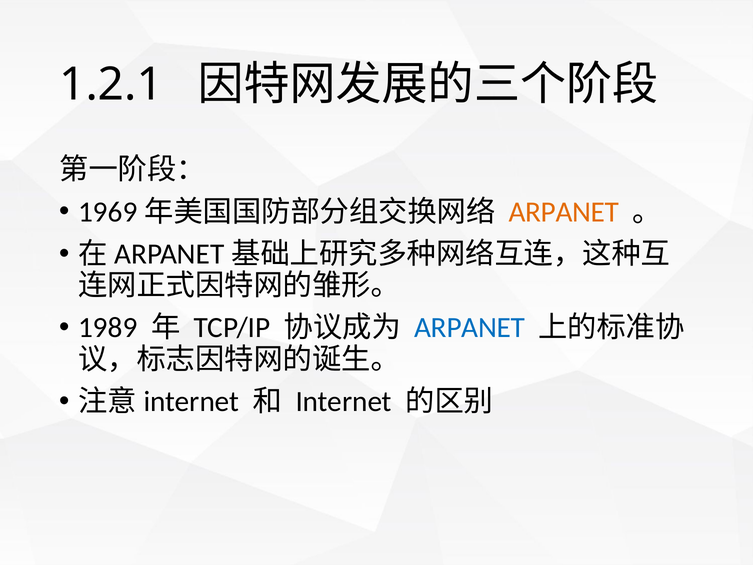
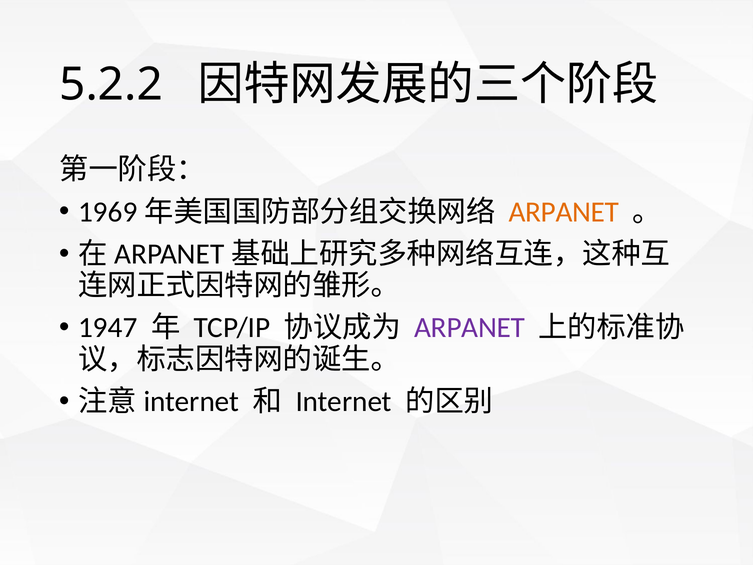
1.2.1: 1.2.1 -> 5.2.2 (111, 84)
1989: 1989 -> 1947 (108, 328)
ARPANET colour: blue -> purple (470, 328)
